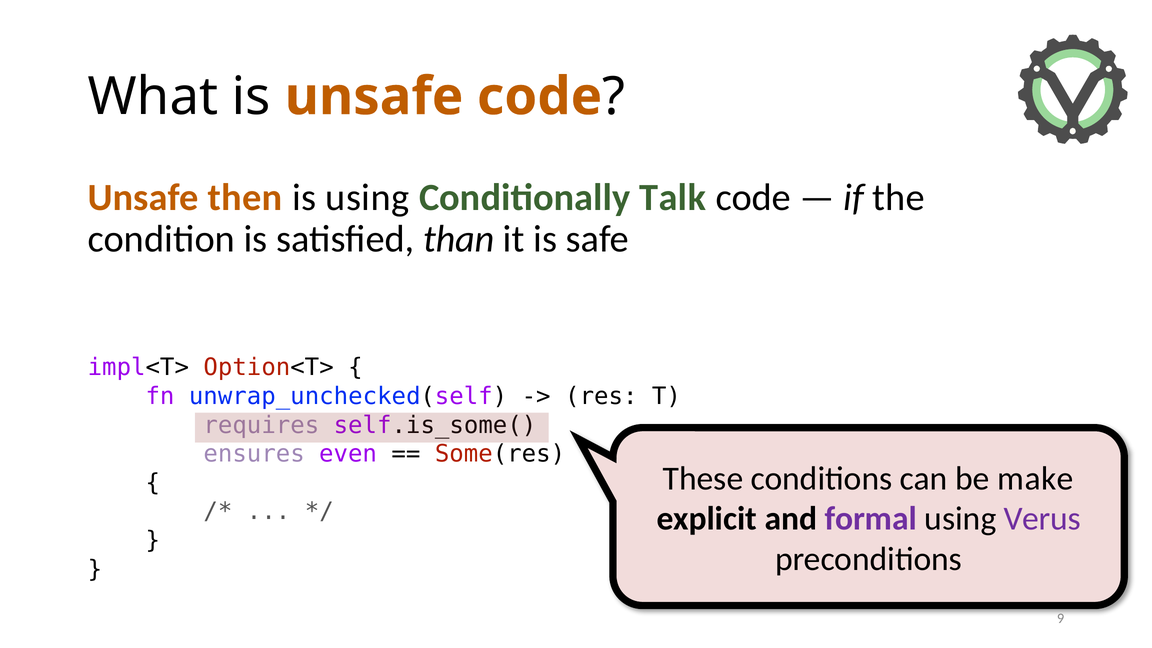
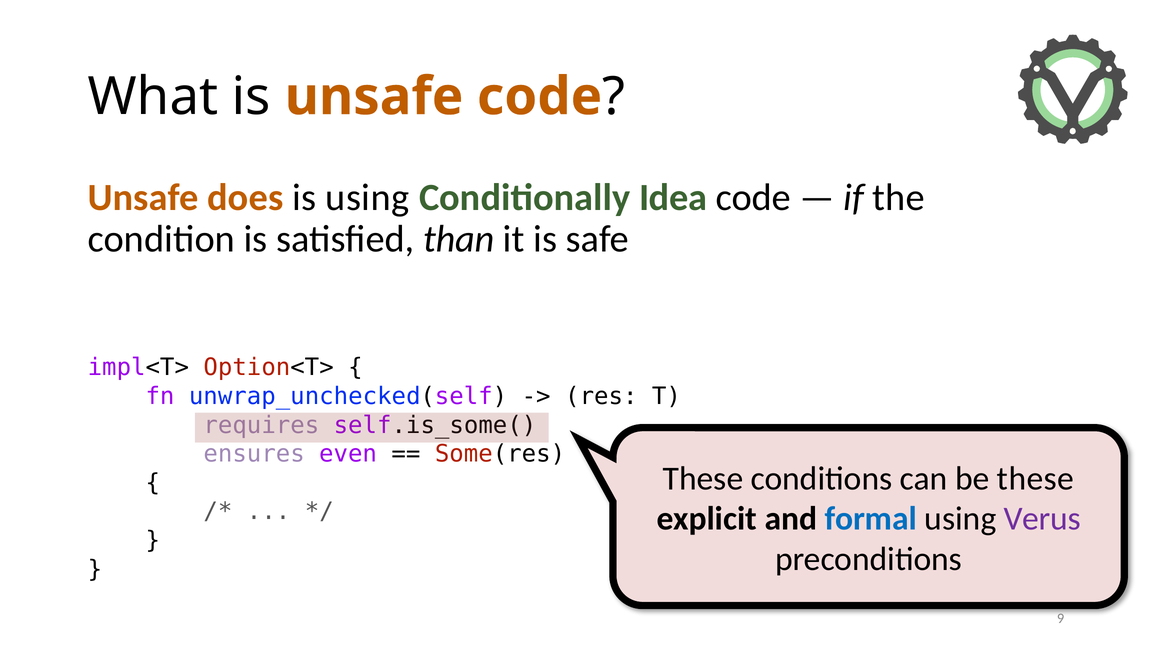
then: then -> does (245, 197)
Talk: Talk -> Idea (673, 197)
be make: make -> these (1035, 479)
formal colour: purple -> blue (871, 519)
